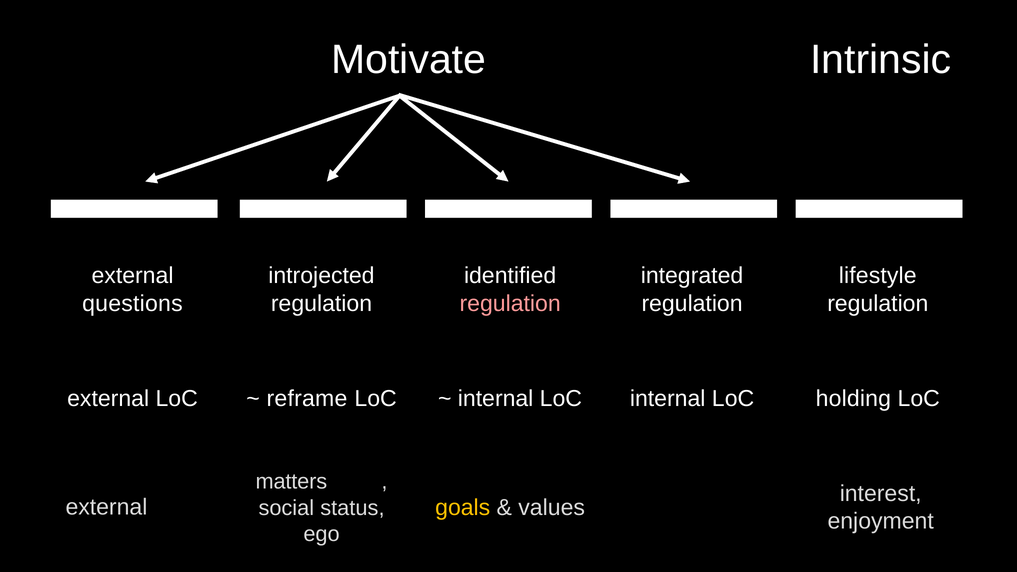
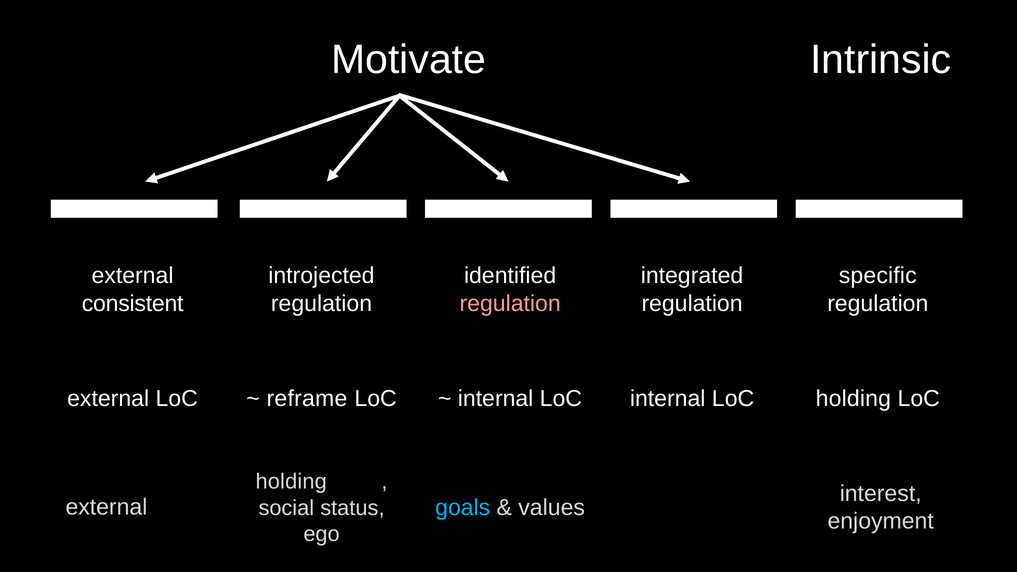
lifestyle: lifestyle -> specific (878, 276)
questions: questions -> consistent (133, 304)
matters: matters -> holding (291, 482)
goals colour: yellow -> light blue (463, 508)
